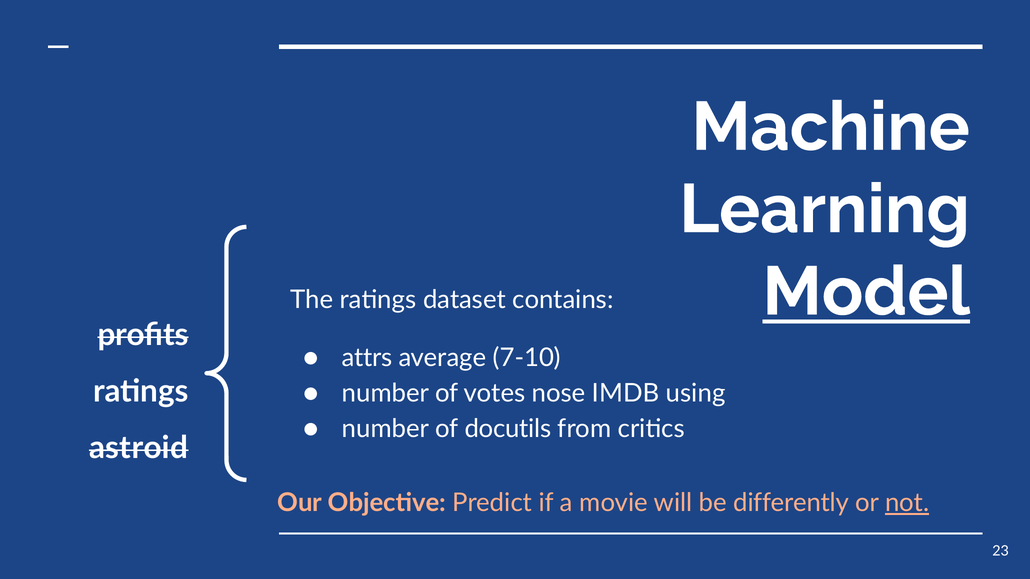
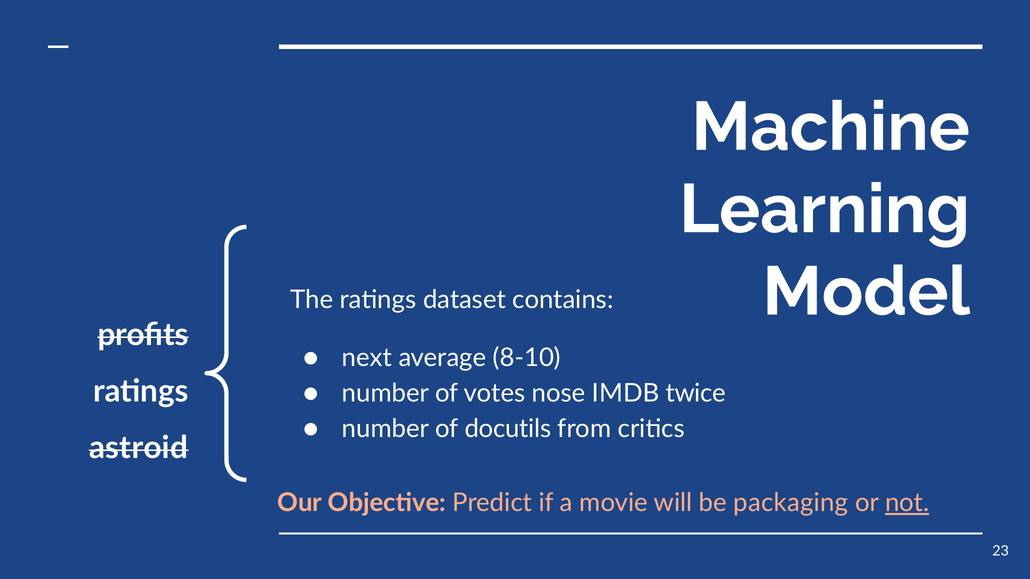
Model underline: present -> none (866, 292)
attrs: attrs -> next (367, 358)
7-10: 7-10 -> 8-10 (527, 358)
using: using -> twice (696, 394)
differently: differently -> packaging (791, 503)
